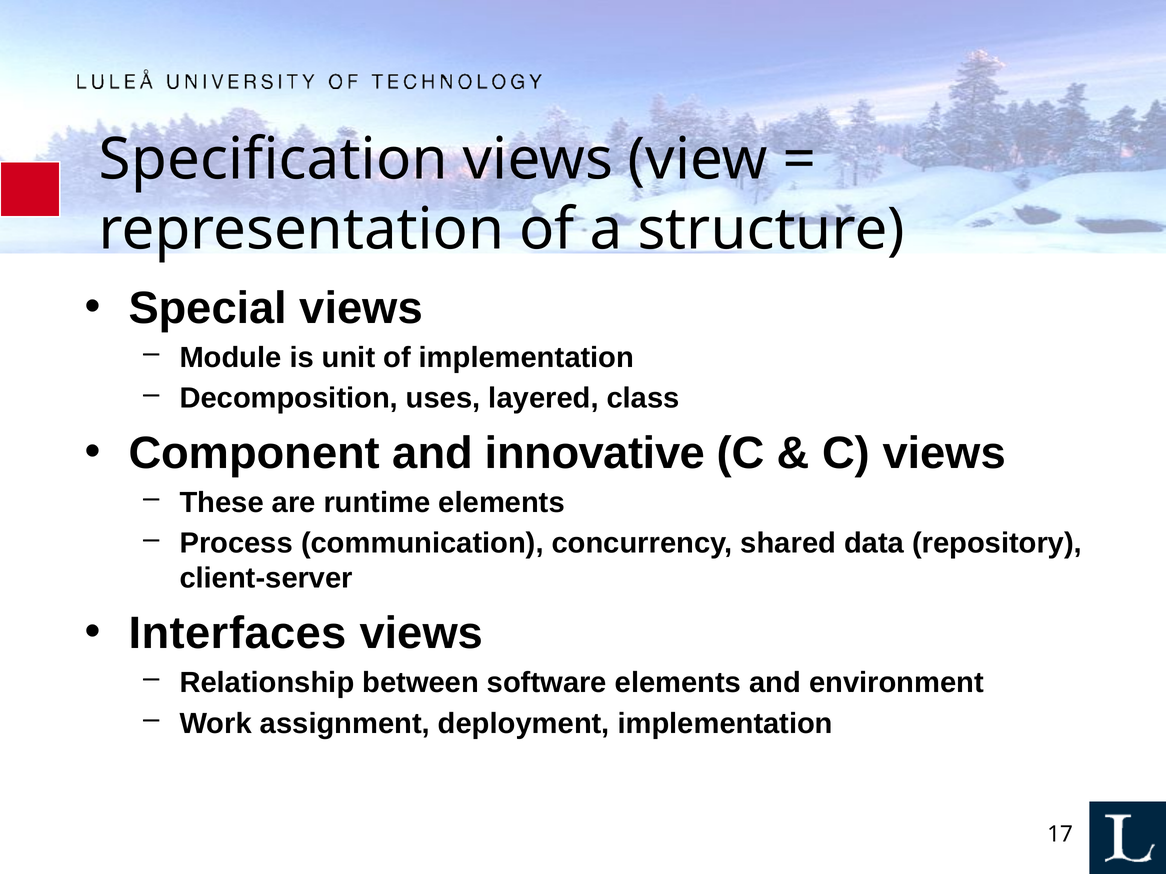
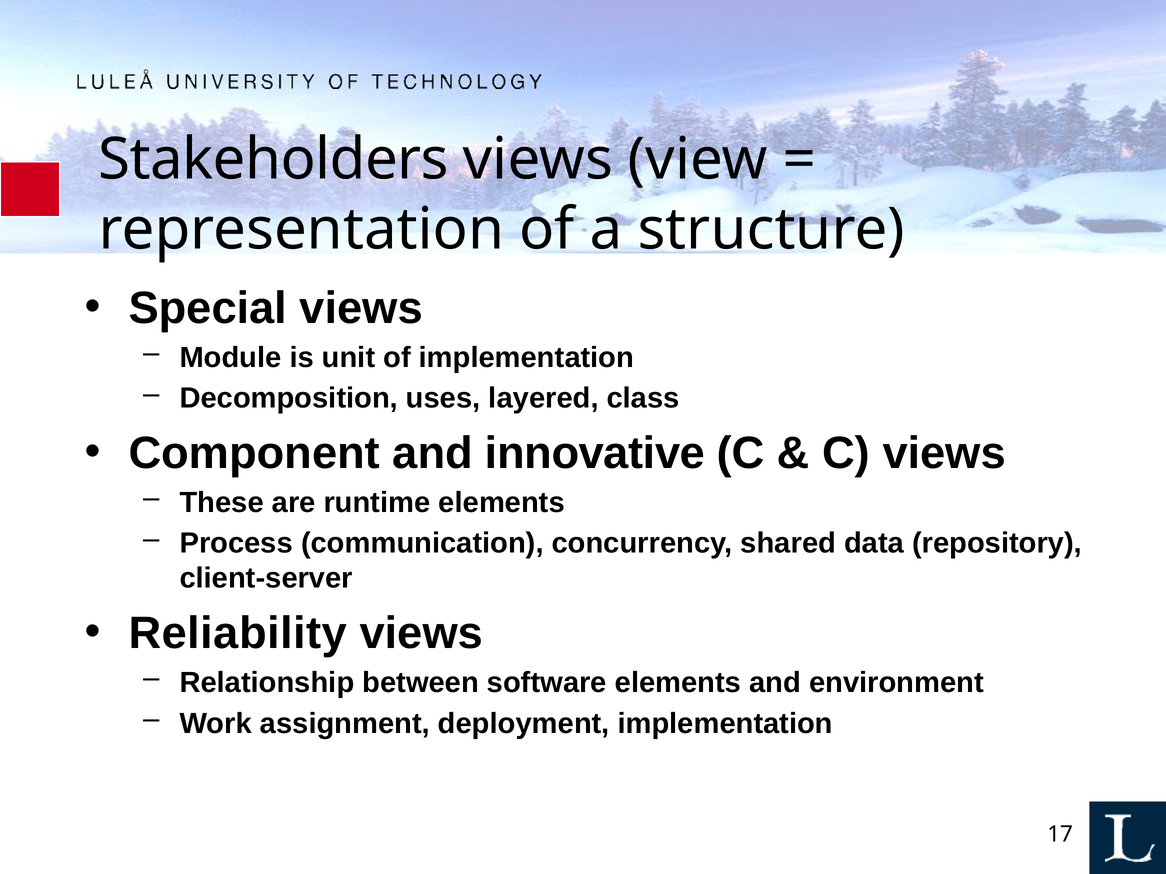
Specification: Specification -> Stakeholders (274, 160)
Interfaces: Interfaces -> Reliability (238, 634)
